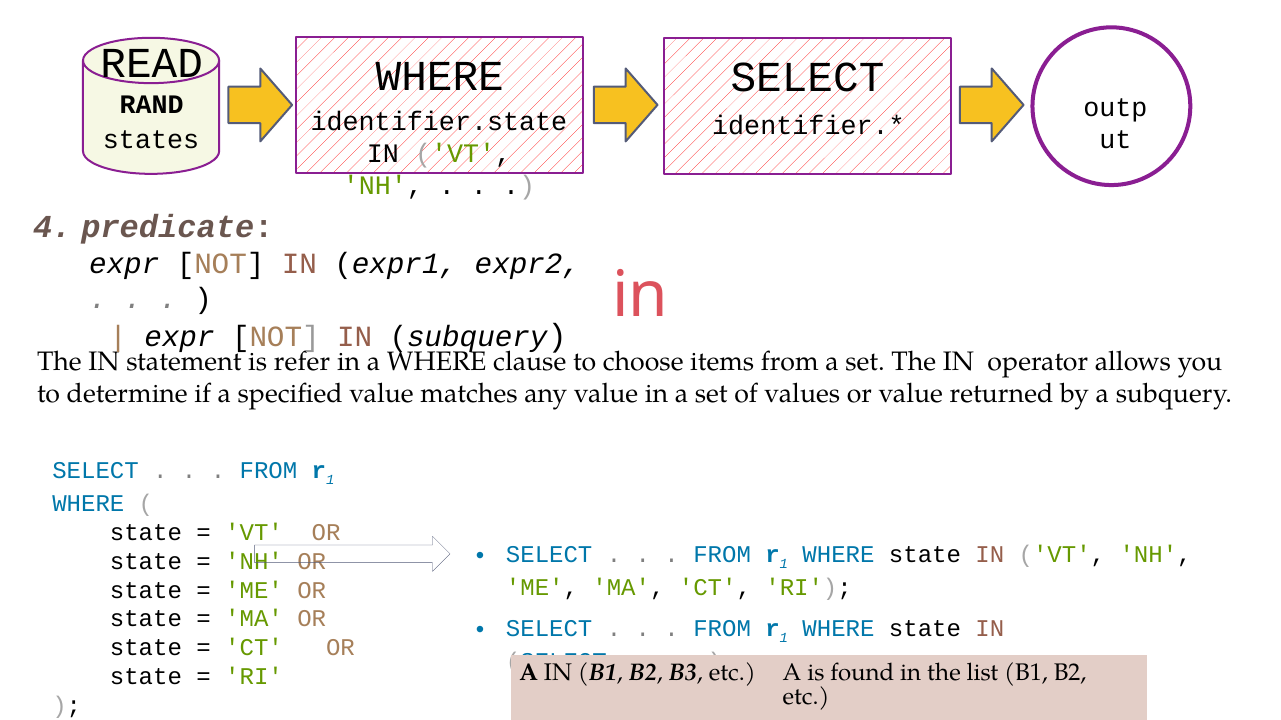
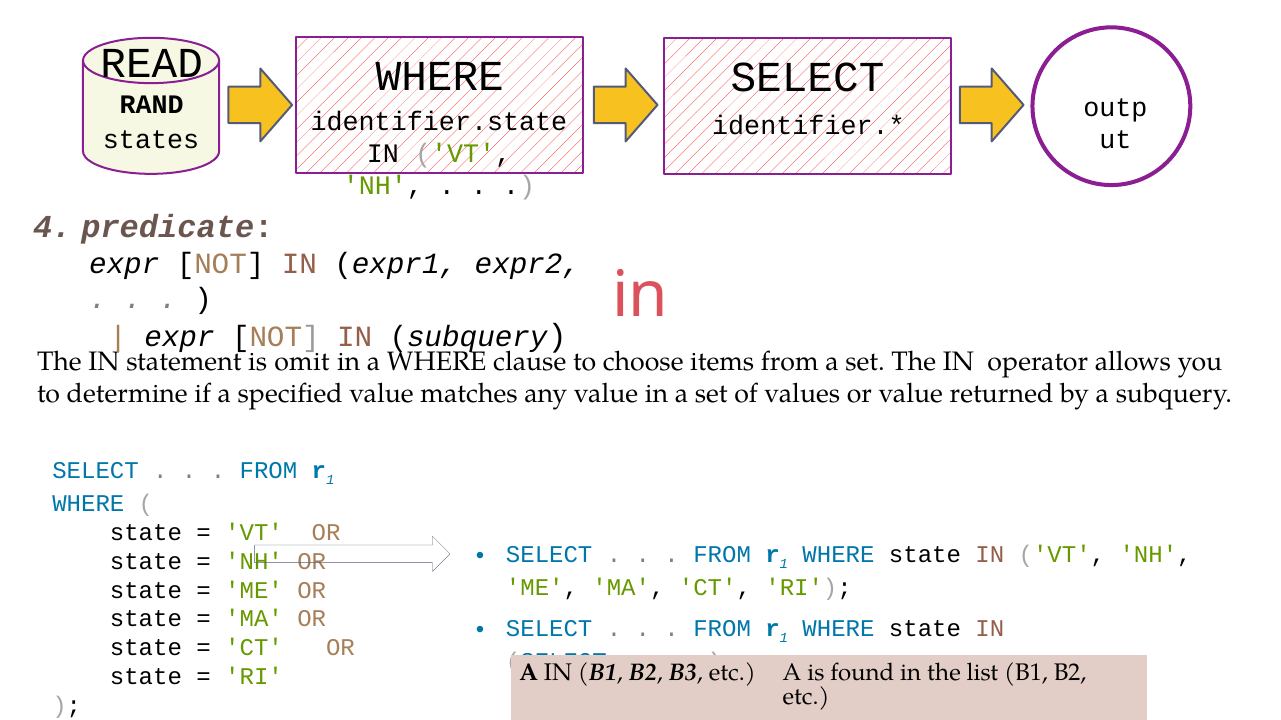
refer: refer -> omit (302, 362)
